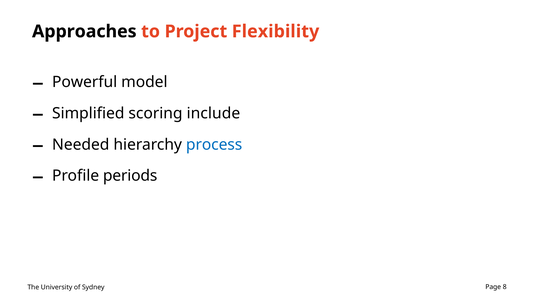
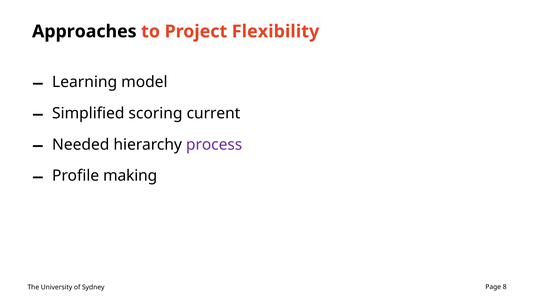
Powerful: Powerful -> Learning (85, 82)
include: include -> current (213, 113)
process colour: blue -> purple (214, 144)
periods: periods -> making (130, 175)
